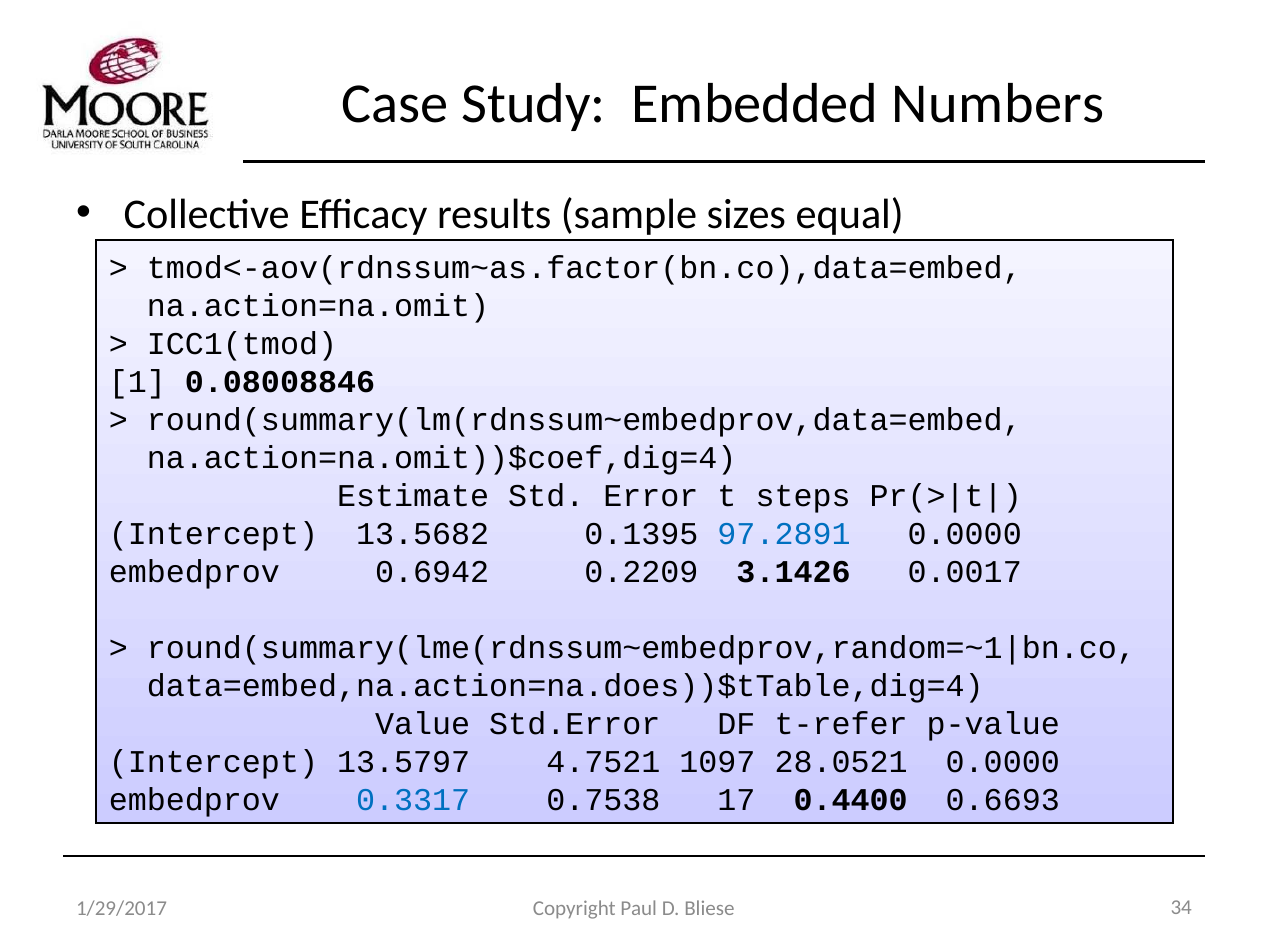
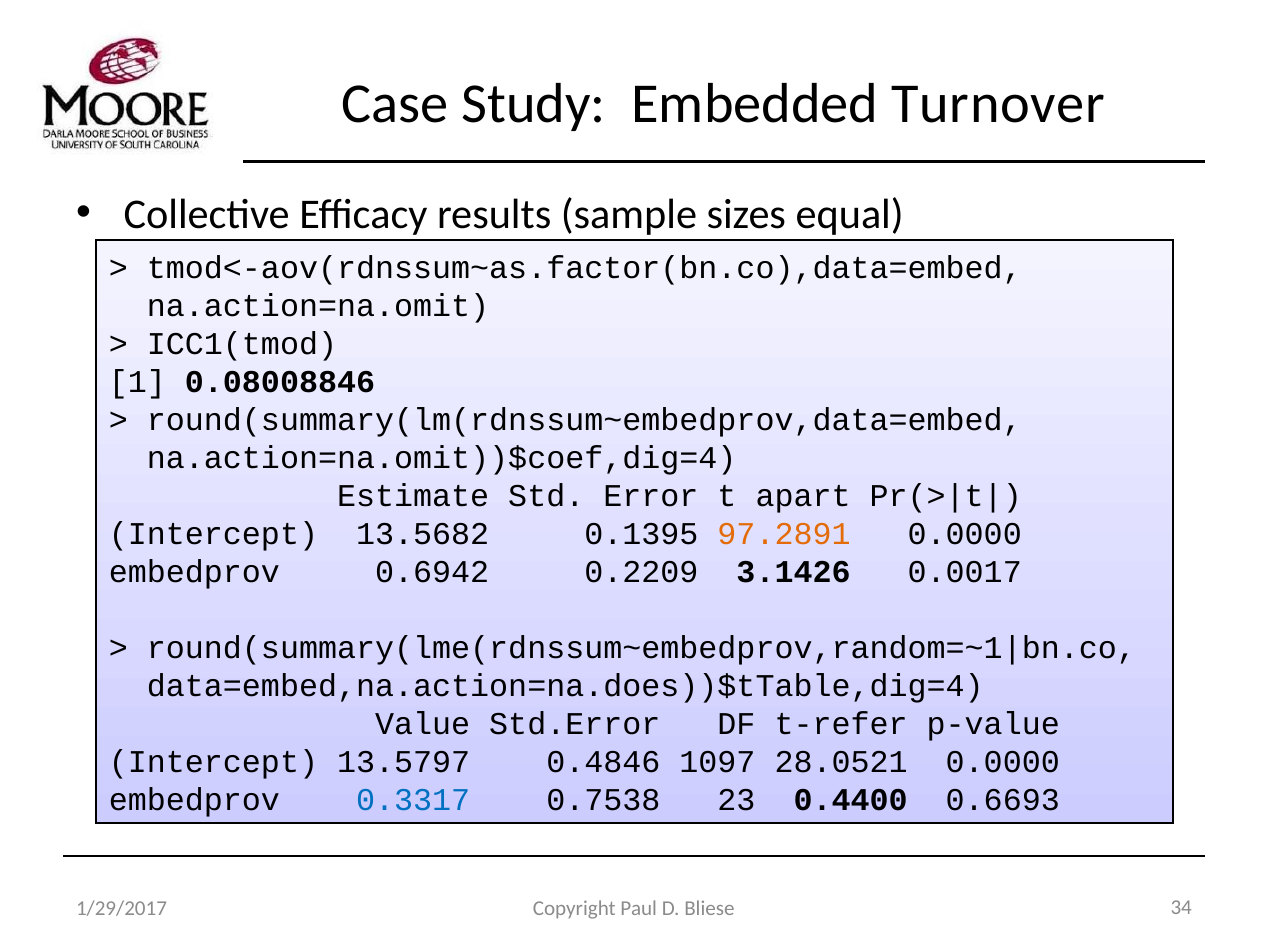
Numbers: Numbers -> Turnover (998, 104)
steps: steps -> apart (803, 496)
97.2891 colour: blue -> orange (784, 534)
4.7521: 4.7521 -> 0.4846 (603, 762)
17: 17 -> 23 (736, 800)
